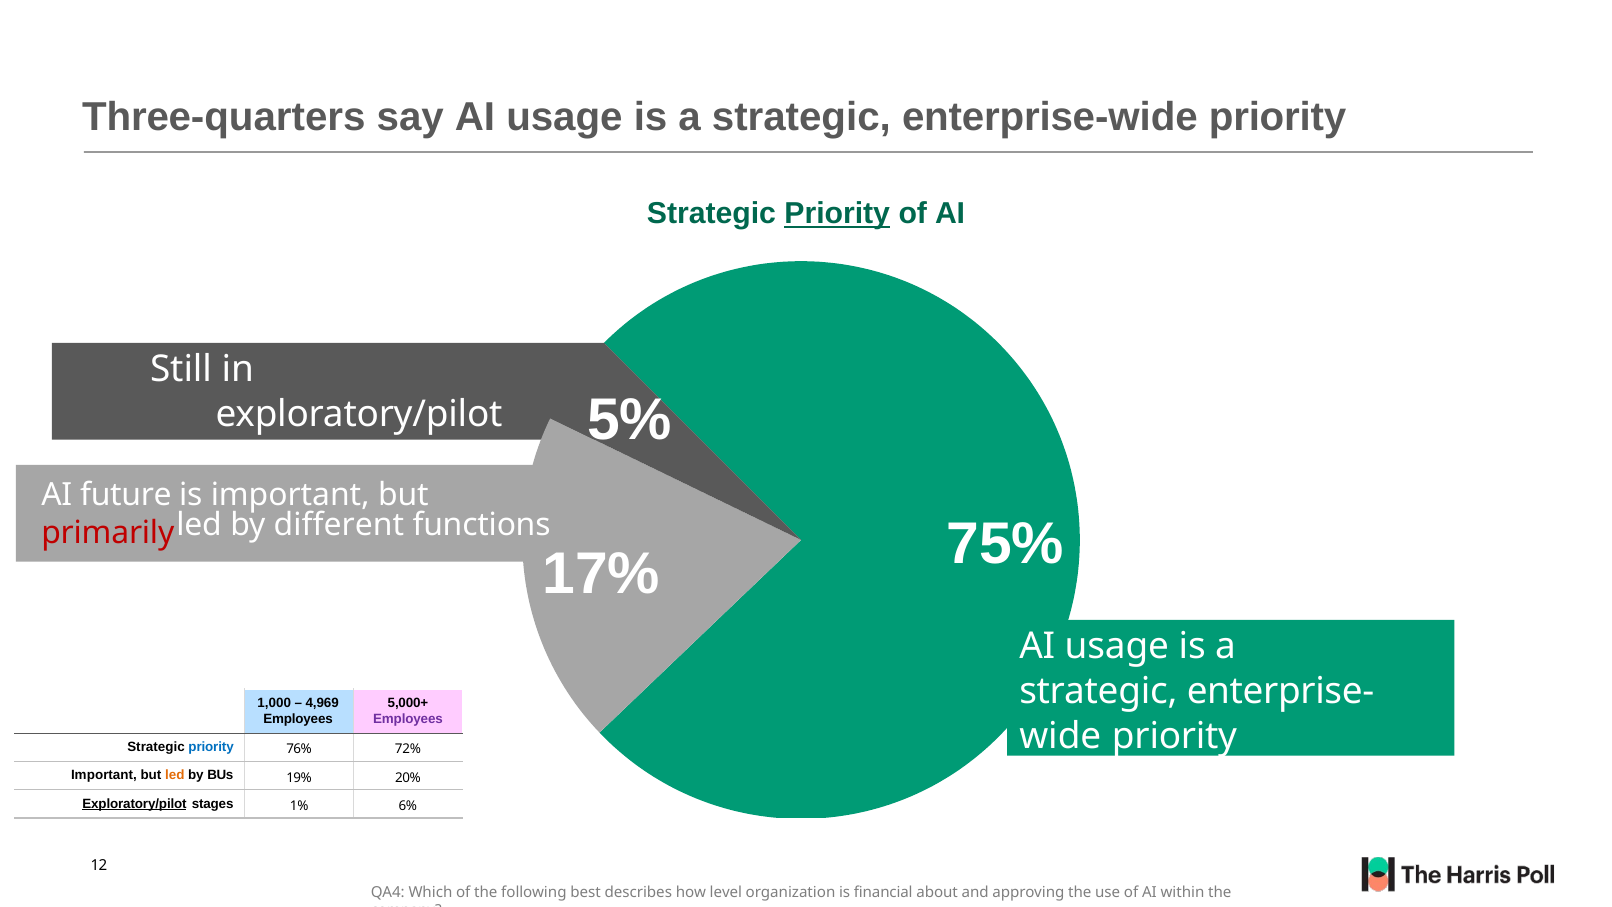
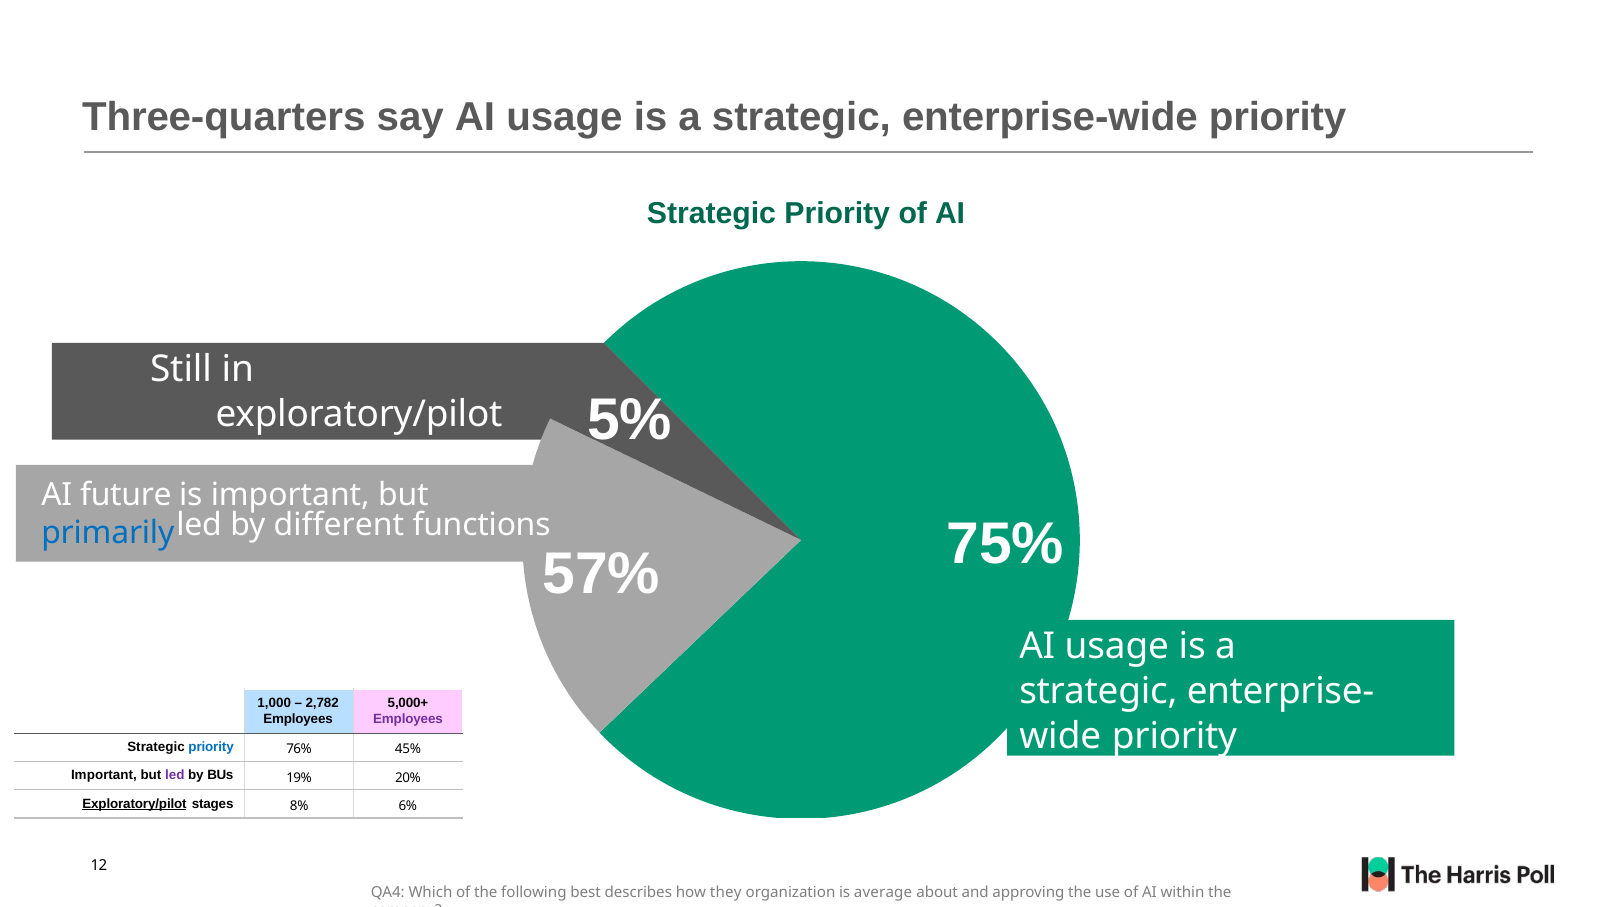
Priority underline: present -> none (837, 214)
primarily colour: red -> blue (108, 533)
17%: 17% -> 57% (601, 574)
4,969: 4,969 -> 2,782 (322, 703)
72%: 72% -> 45% (408, 749)
led colour: orange -> purple (175, 775)
1%: 1% -> 8% (299, 806)
level: level -> they (726, 892)
financial: financial -> average (883, 892)
